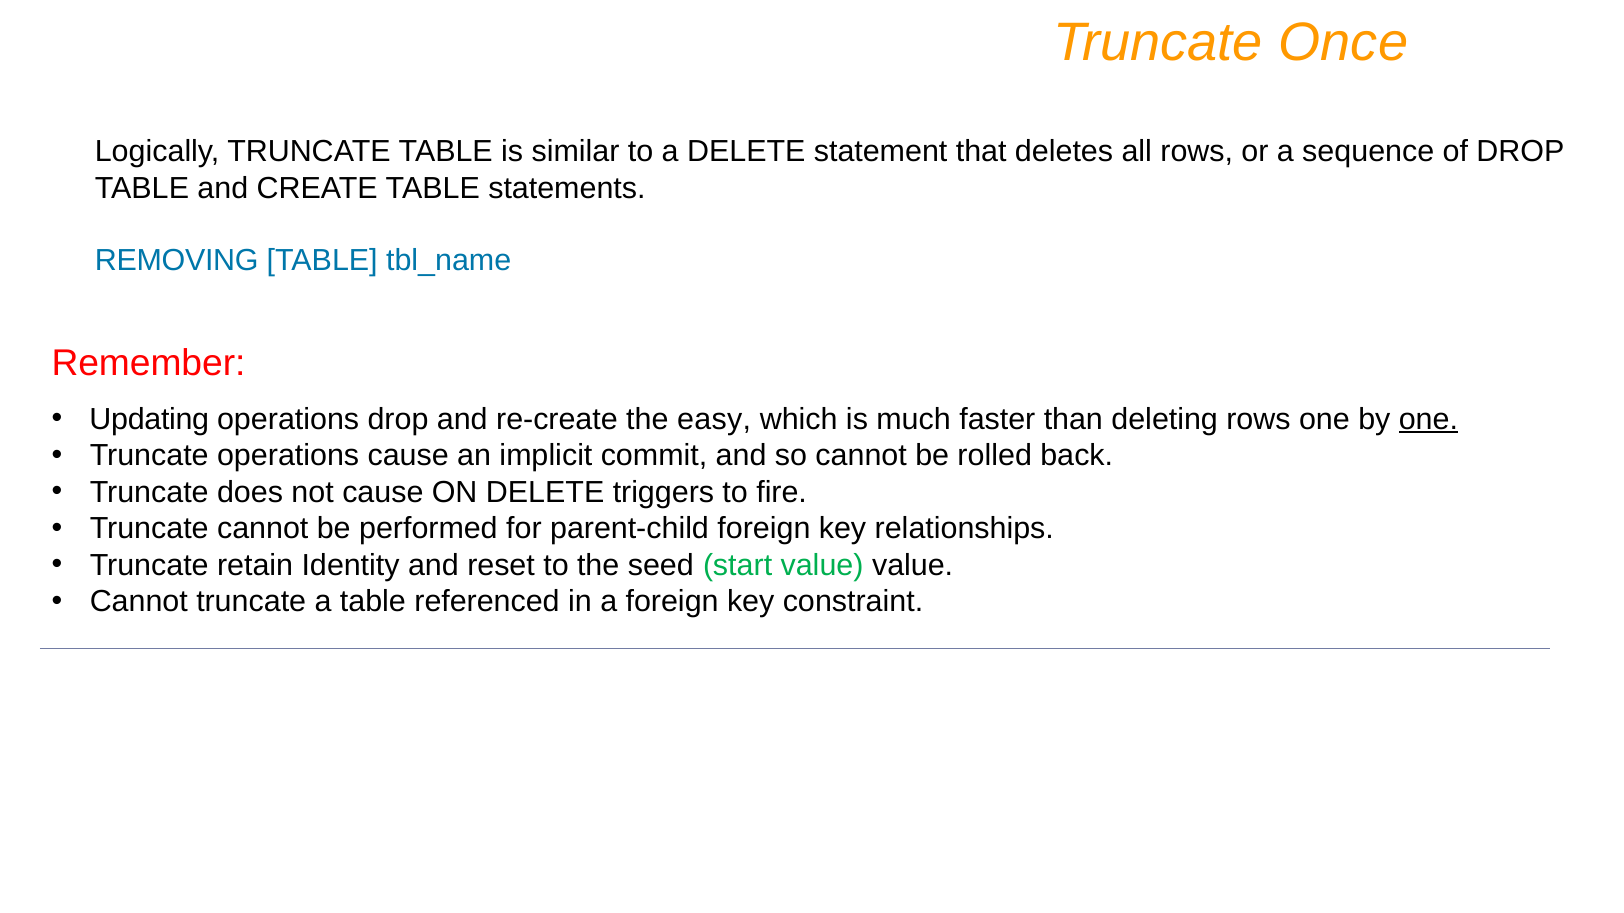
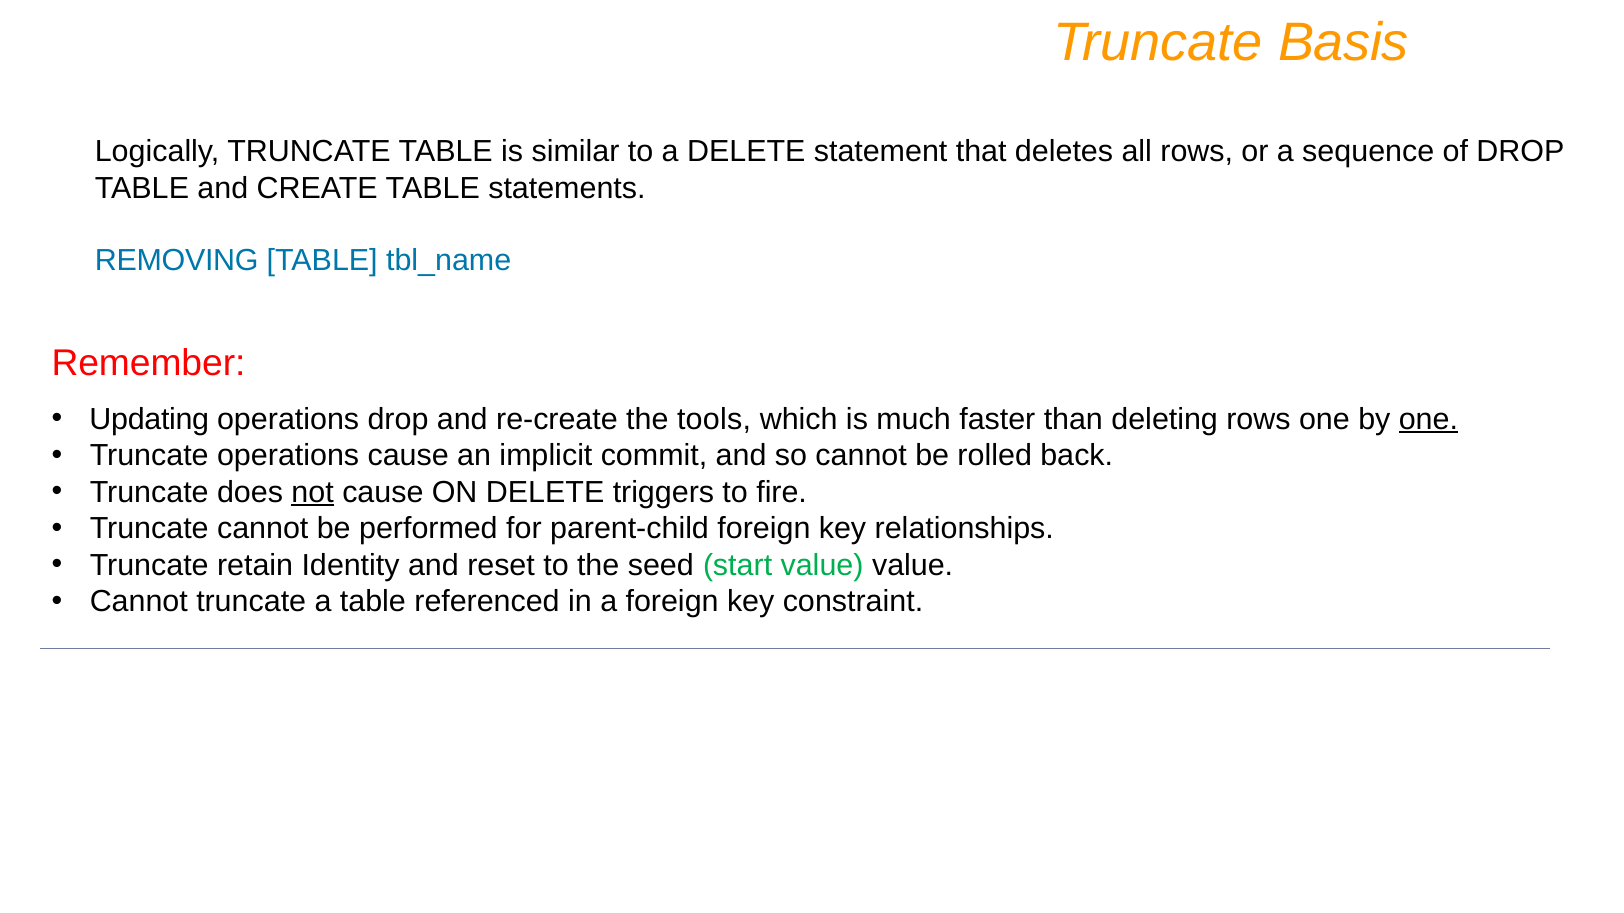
Once: Once -> Basis (1344, 42)
easy: easy -> tools (714, 419)
not underline: none -> present (313, 492)
